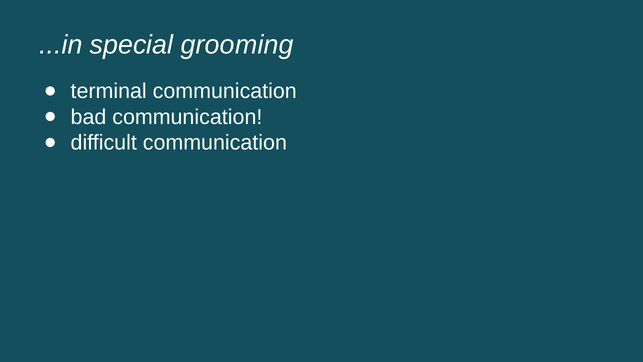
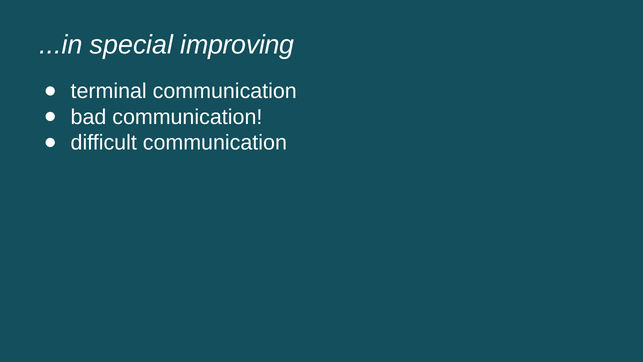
grooming: grooming -> improving (237, 45)
